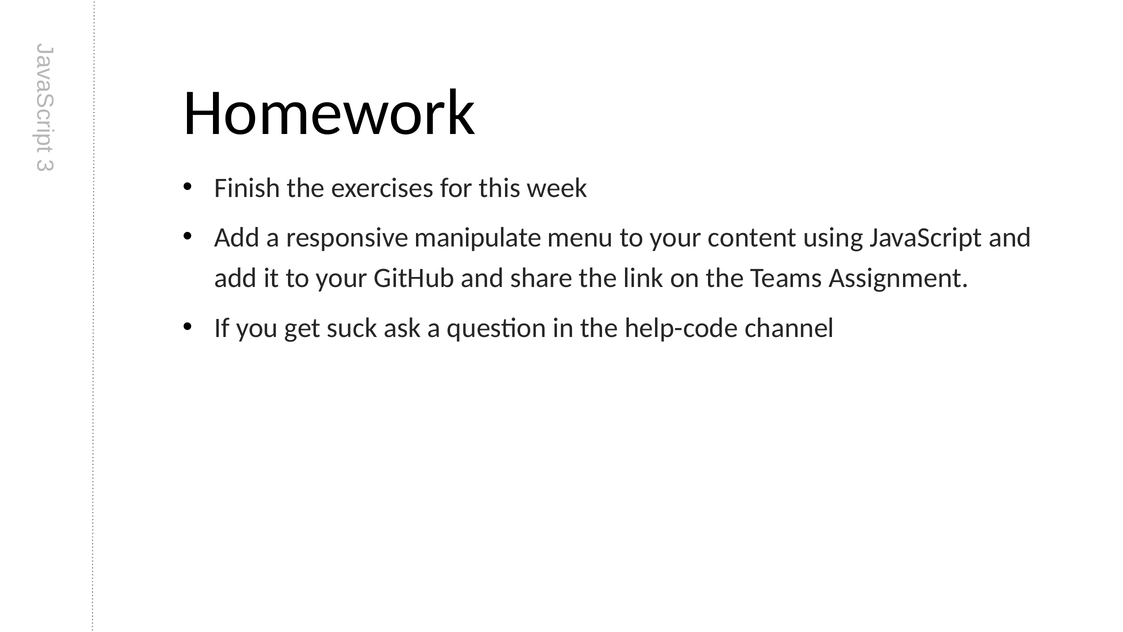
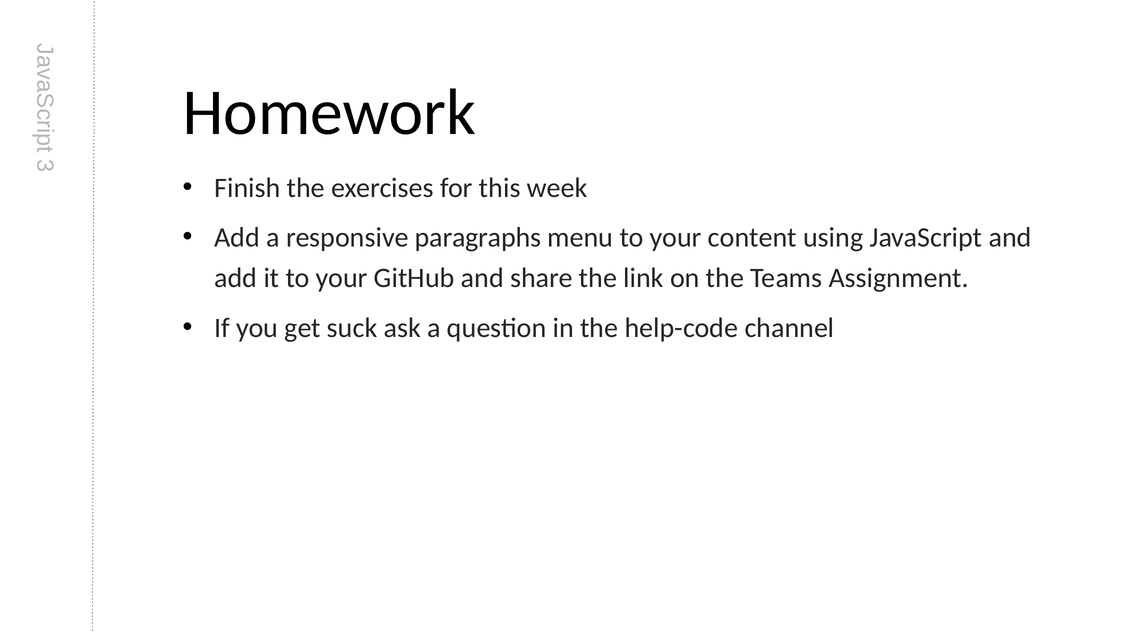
manipulate: manipulate -> paragraphs (478, 238)
